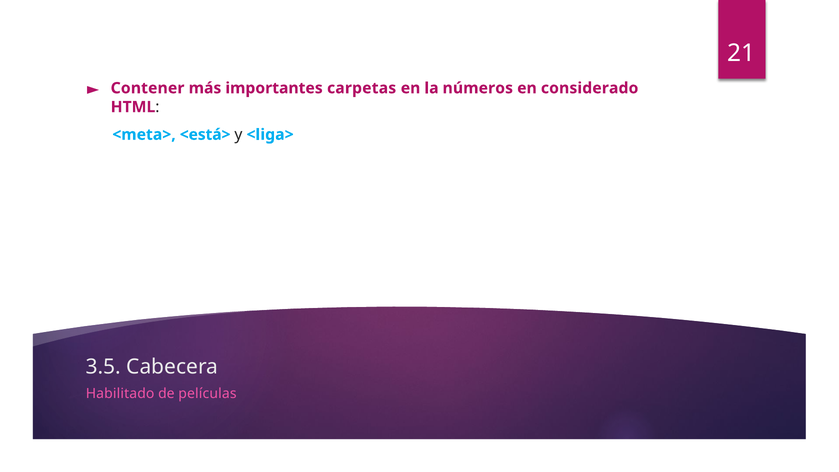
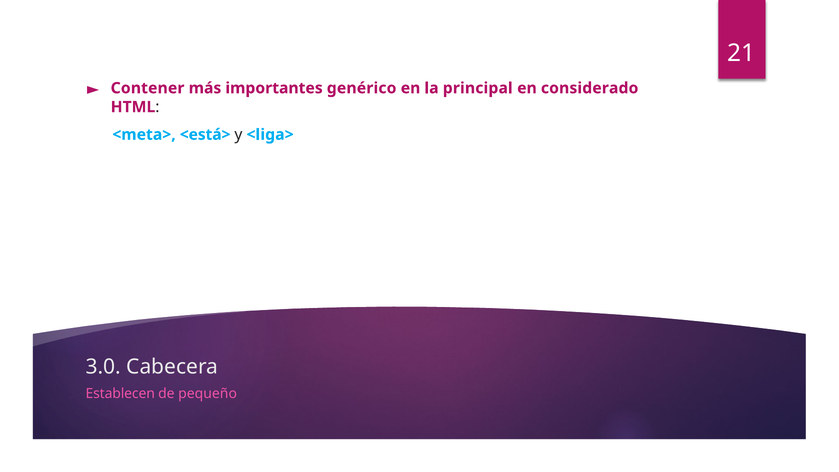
carpetas: carpetas -> genérico (362, 88)
números: números -> principal (478, 88)
3.5: 3.5 -> 3.0 (103, 367)
Habilitado: Habilitado -> Establecen (120, 393)
películas: películas -> pequeño (208, 393)
